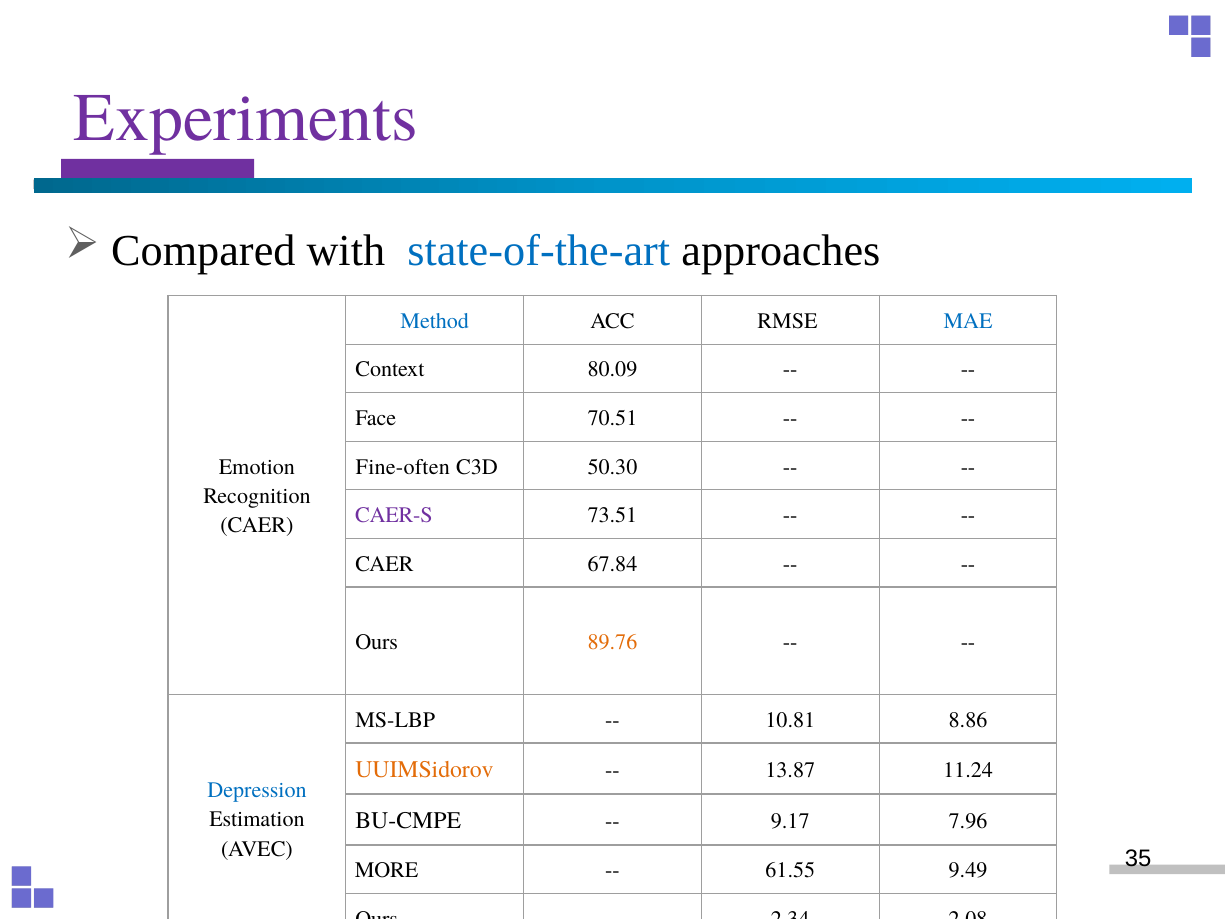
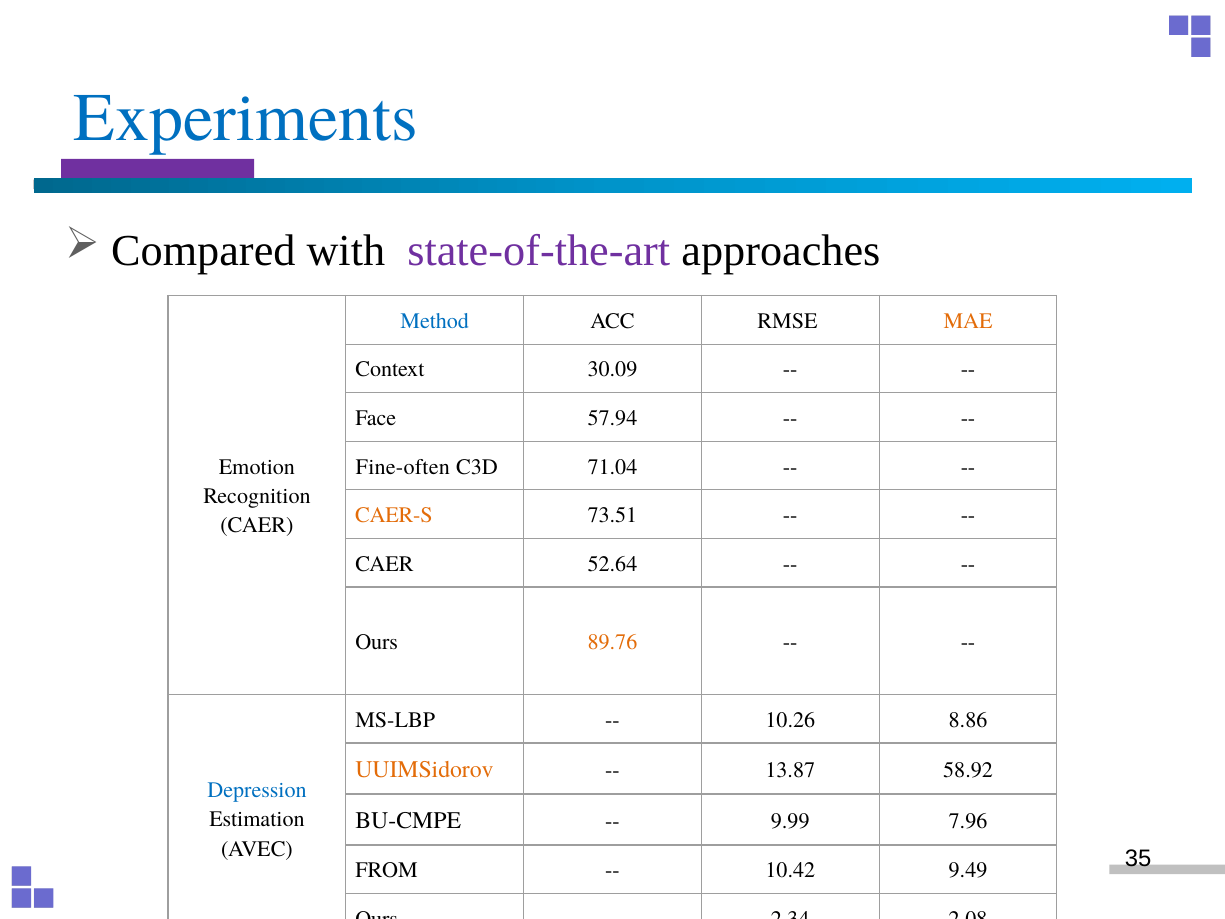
Experiments colour: purple -> blue (246, 118)
state-of-the-art colour: blue -> purple (539, 251)
MAE colour: blue -> orange (968, 321)
80.09: 80.09 -> 30.09 (613, 370)
70.51: 70.51 -> 57.94 (613, 418)
50.30: 50.30 -> 71.04 (613, 467)
CAER-S colour: purple -> orange (394, 515)
67.84: 67.84 -> 52.64 (613, 564)
10.81: 10.81 -> 10.26 (790, 720)
11.24: 11.24 -> 58.92 (968, 770)
9.17: 9.17 -> 9.99 (790, 821)
MORE: MORE -> FROM (387, 870)
61.55: 61.55 -> 10.42 (790, 870)
